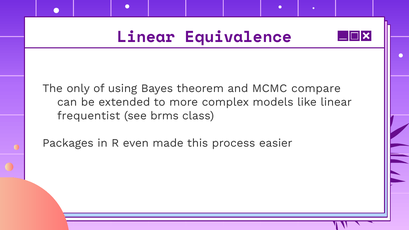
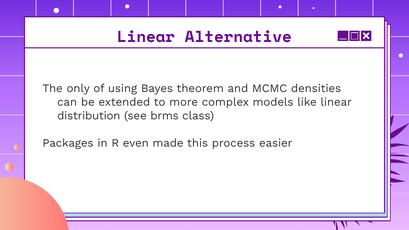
Equivalence: Equivalence -> Alternative (238, 37)
compare: compare -> densities (316, 89)
frequentist: frequentist -> distribution (89, 116)
